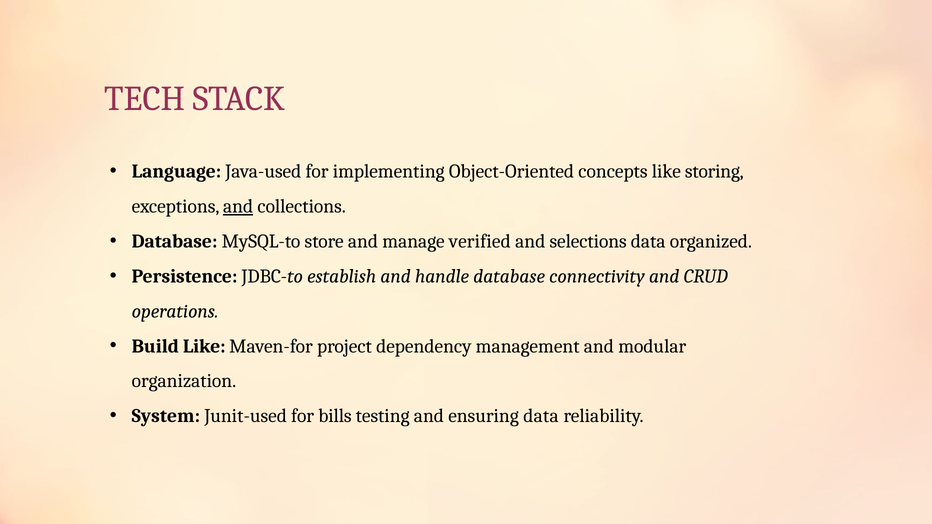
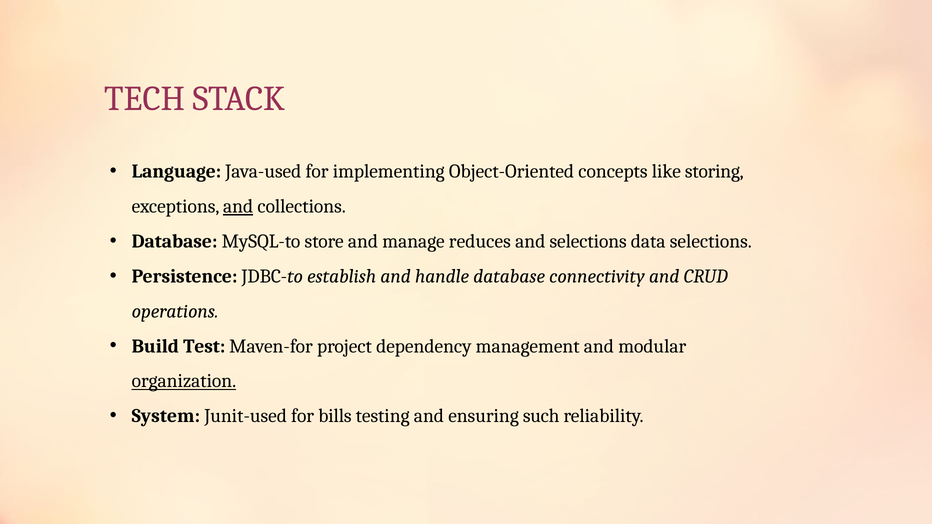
verified: verified -> reduces (480, 241)
data organized: organized -> selections (711, 241)
Build Like: Like -> Test (204, 346)
organization underline: none -> present (184, 381)
ensuring data: data -> such (541, 416)
